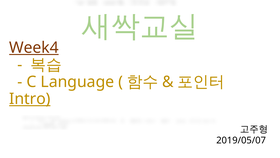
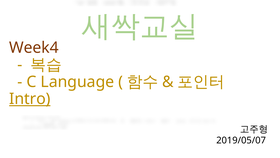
Week4 underline: present -> none (34, 48)
